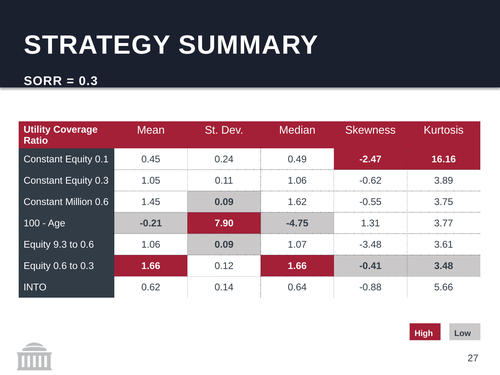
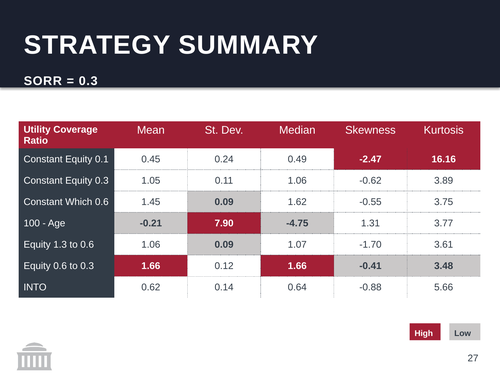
Million: Million -> Which (79, 202)
9.3: 9.3 -> 1.3 (60, 245)
-3.48: -3.48 -> -1.70 (370, 245)
